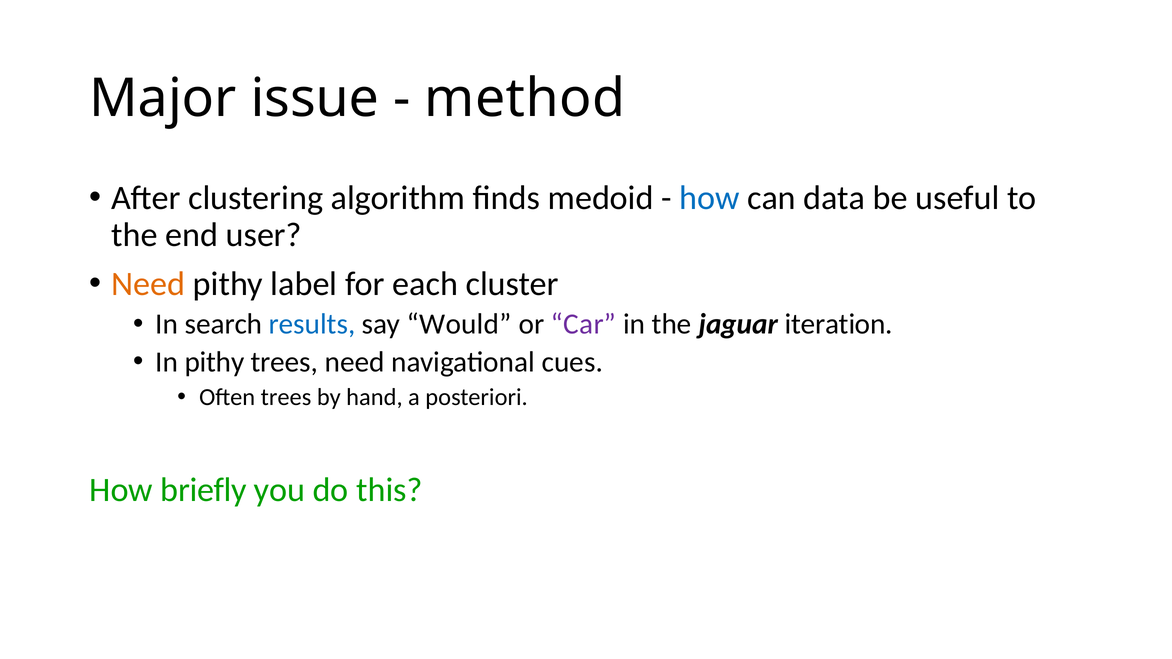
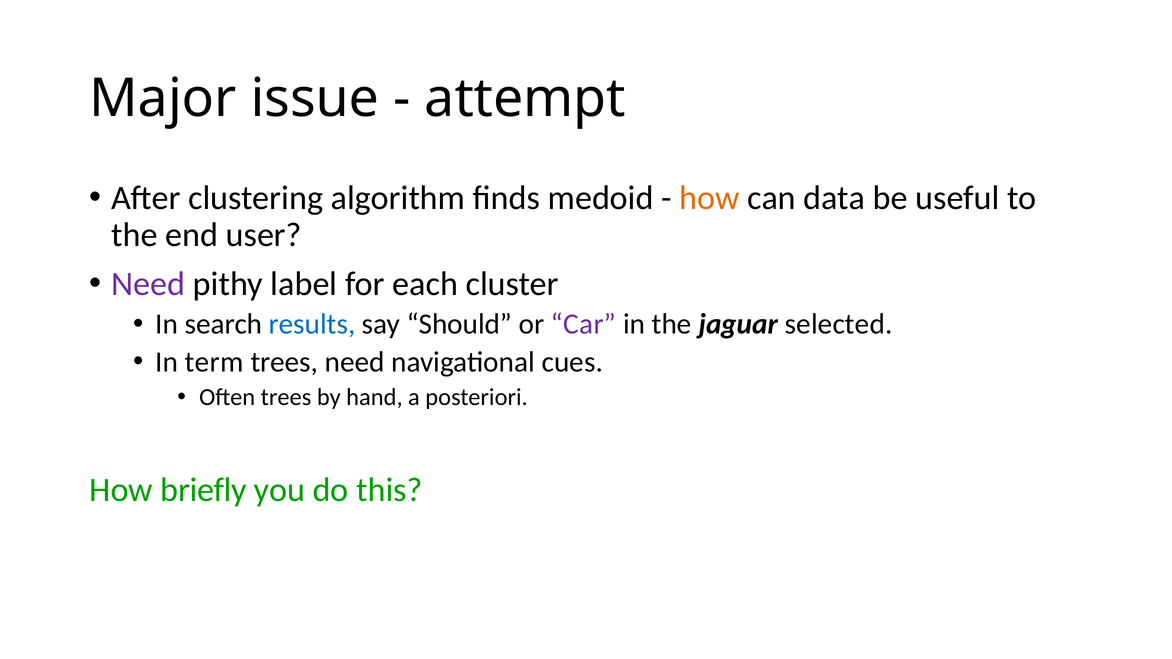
method: method -> attempt (525, 98)
how colour: blue -> orange (710, 198)
Need colour: orange -> purple (148, 284)
Would: Would -> Should (459, 324)
iteration: iteration -> selected (839, 324)
In pithy: pithy -> term (214, 362)
